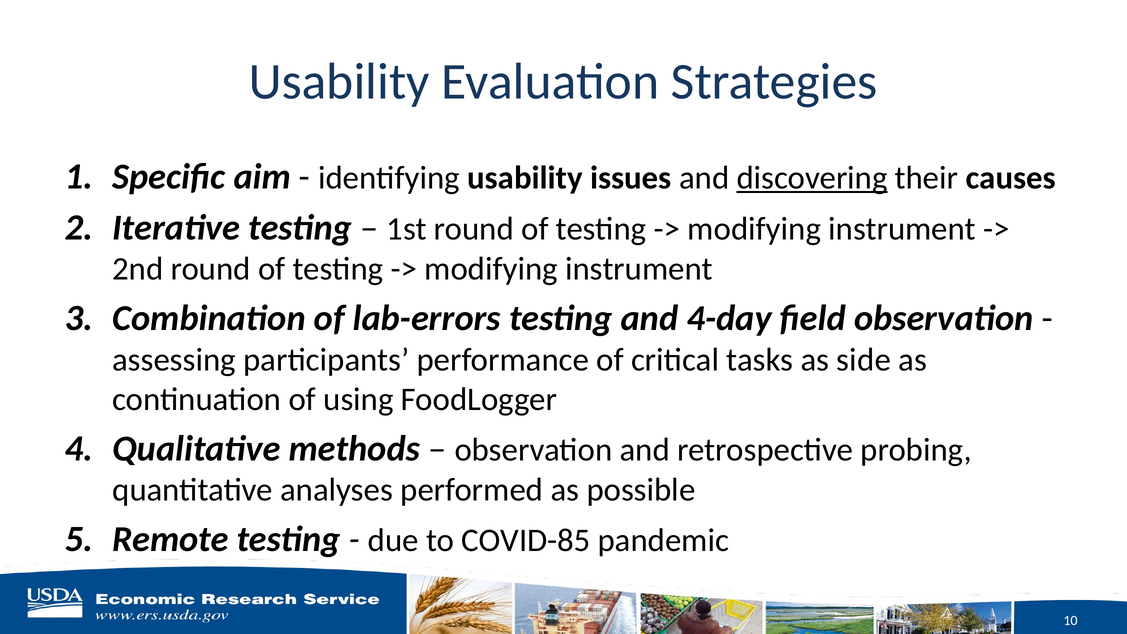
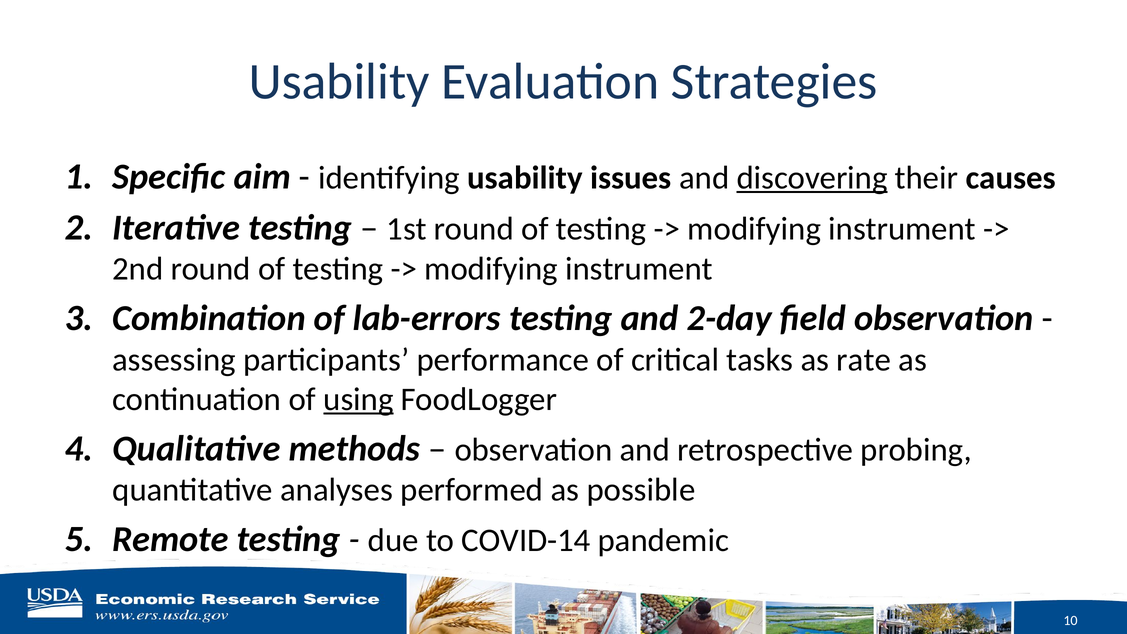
4-day: 4-day -> 2-day (729, 318)
side: side -> rate (864, 360)
using underline: none -> present (358, 399)
COVID-85: COVID-85 -> COVID-14 (526, 540)
